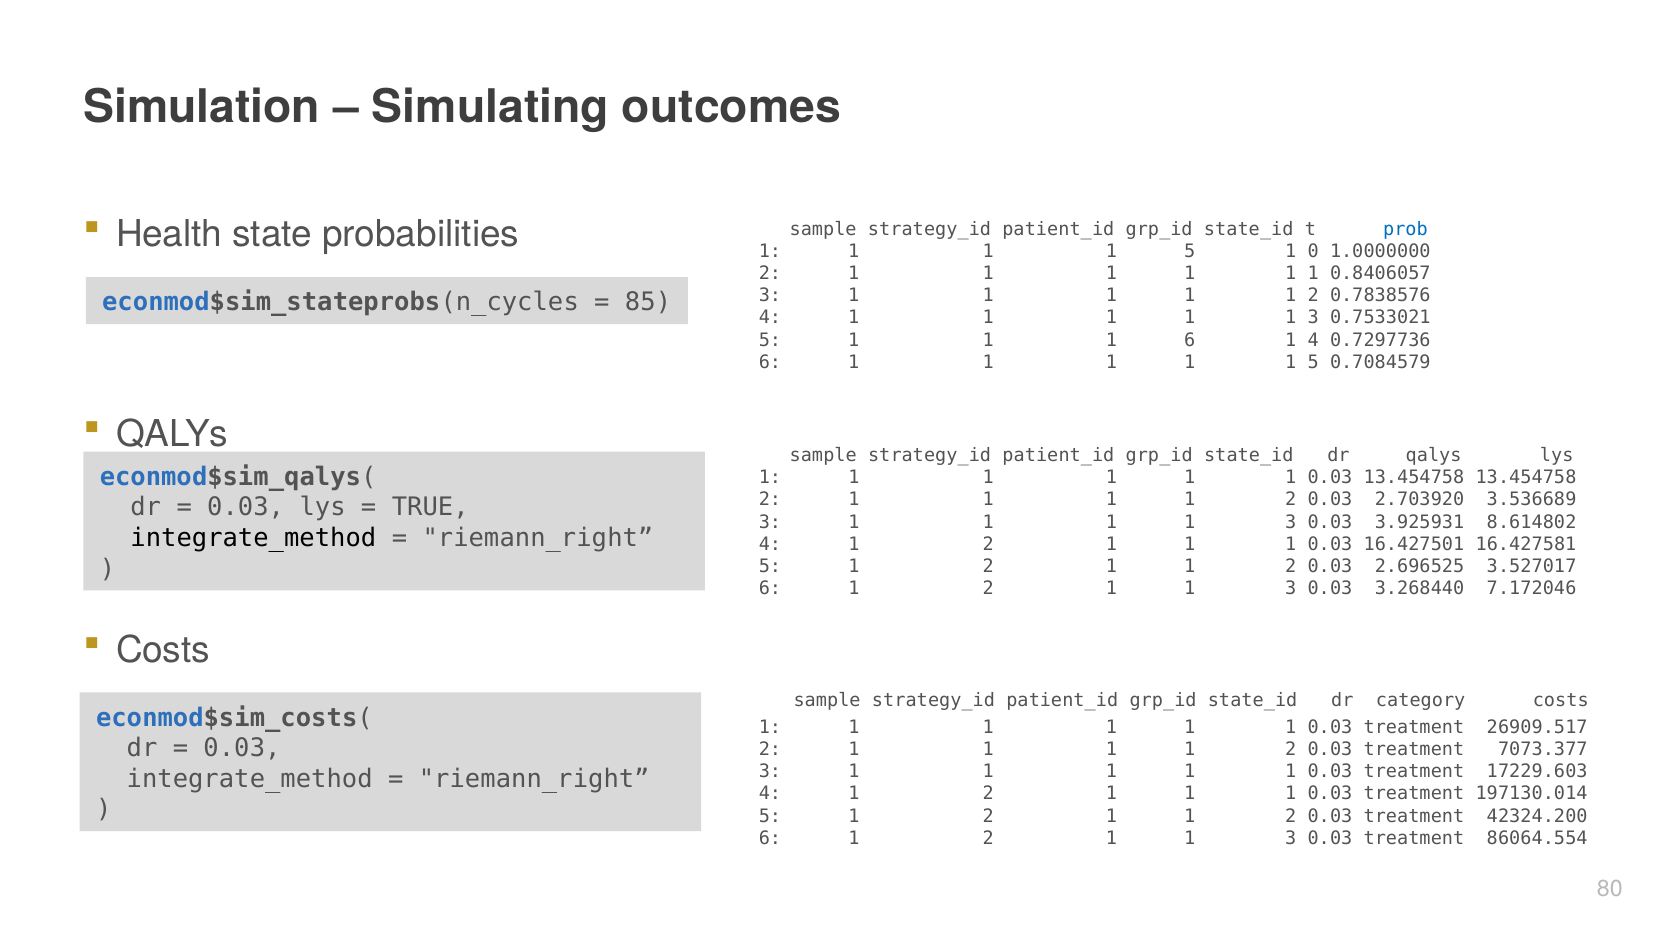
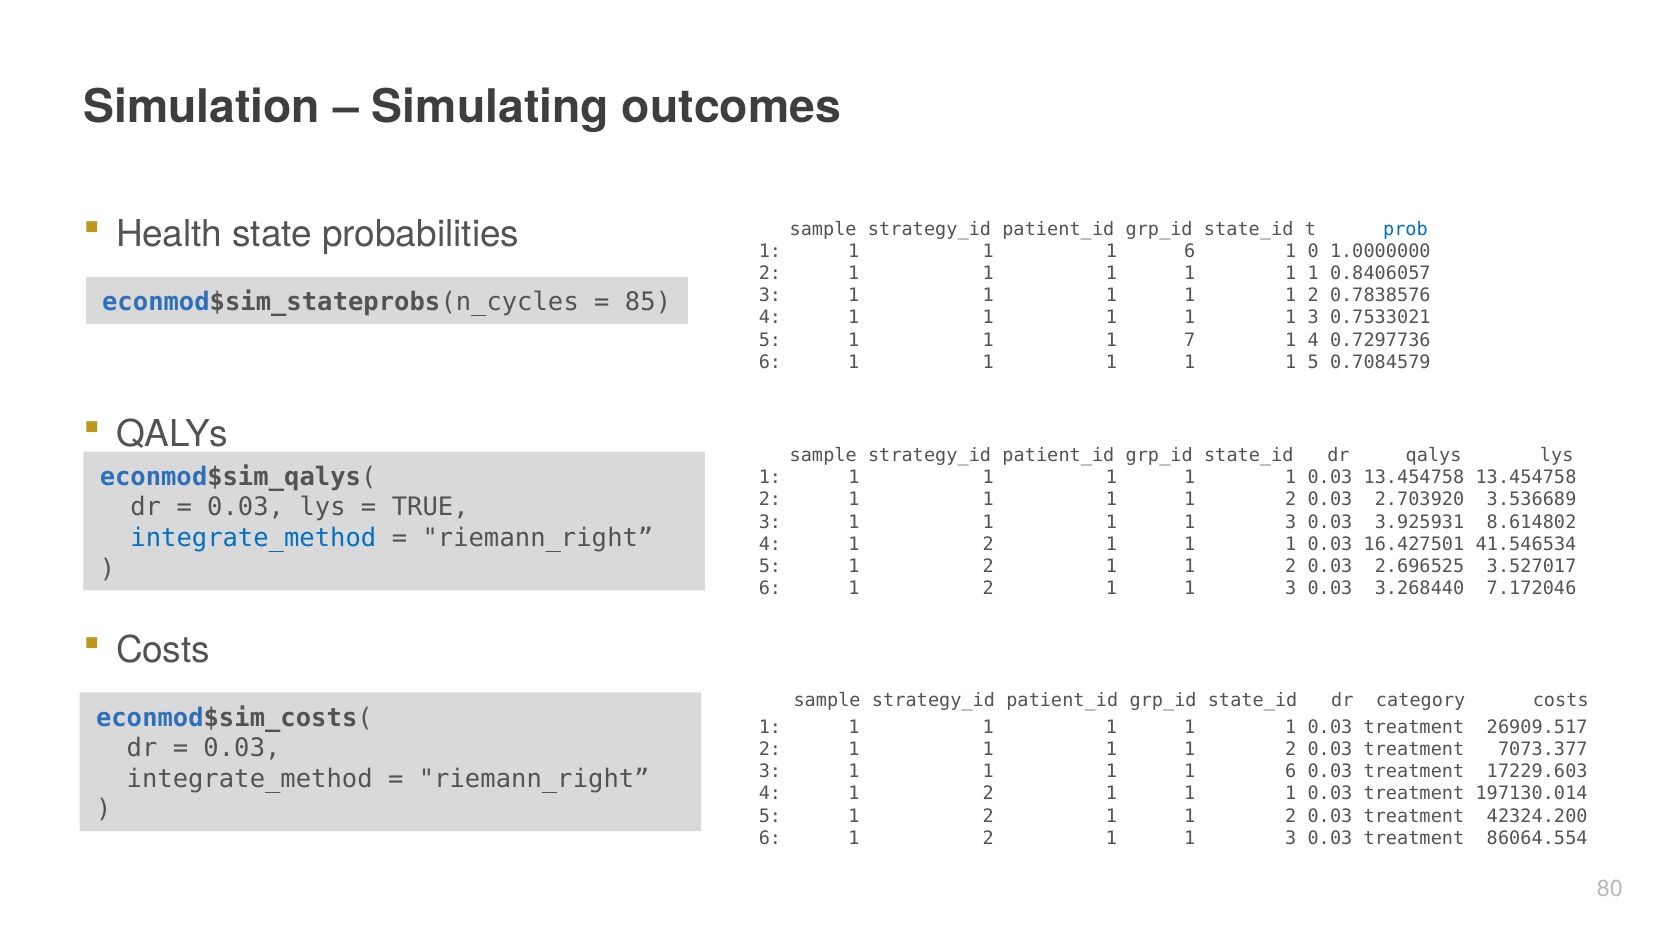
5: 5 -> 6 (1190, 251)
1 6: 6 -> 7 (1190, 340)
integrate_method colour: black -> blue (253, 538)
16.427581: 16.427581 -> 41.546534 (1526, 544)
1: 1 -> 6 (1291, 772)
